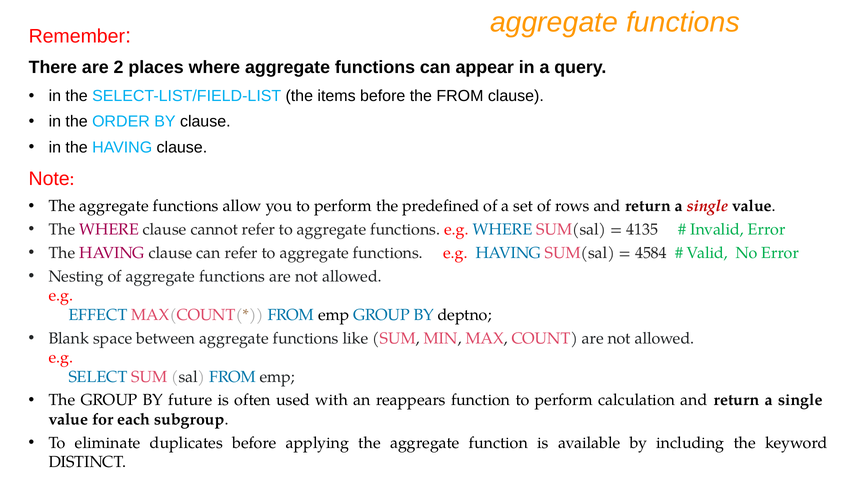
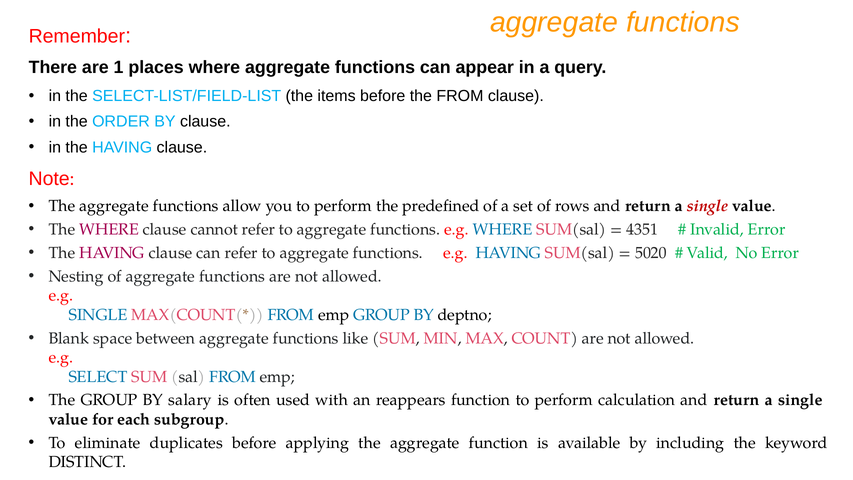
2: 2 -> 1 (119, 67)
4135: 4135 -> 4351 (642, 229)
4584: 4584 -> 5020 (651, 253)
EFFECT: EFFECT -> SINGLE (98, 315)
future: future -> salary (190, 400)
